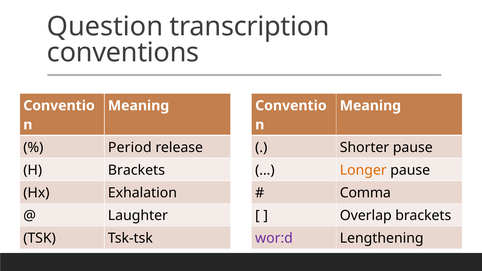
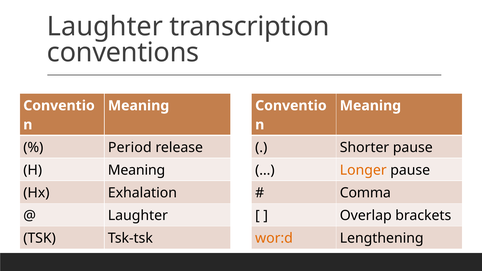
Question: Question -> Laughter (105, 27)
H Brackets: Brackets -> Meaning (137, 170)
wor:d colour: purple -> orange (274, 238)
